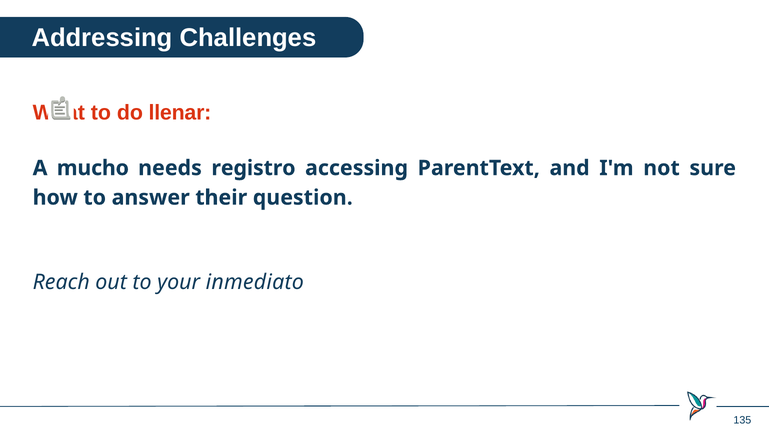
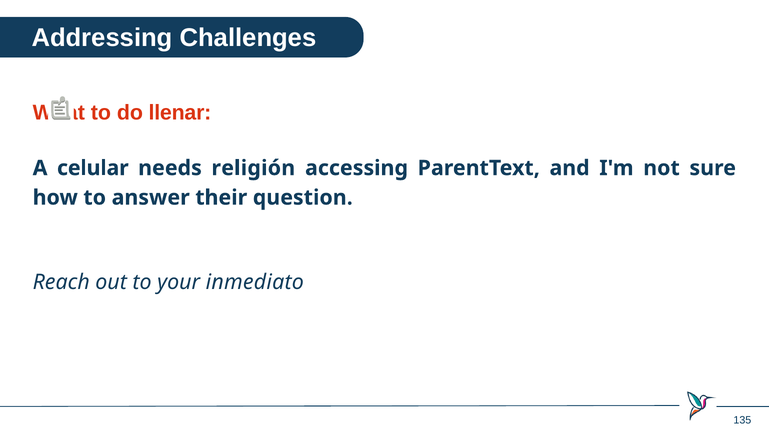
mucho: mucho -> celular (93, 168)
registro: registro -> religión (253, 168)
